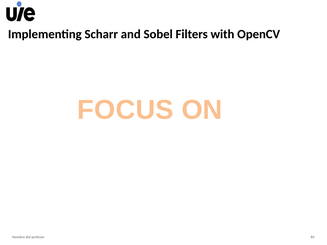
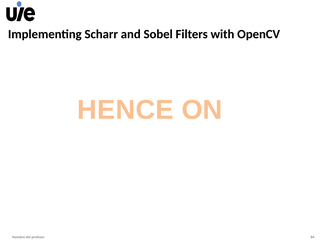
FOCUS: FOCUS -> HENCE (125, 110)
